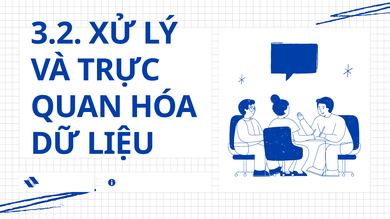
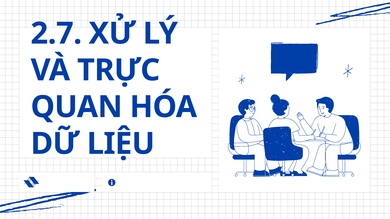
3.2: 3.2 -> 2.7 (56, 34)
